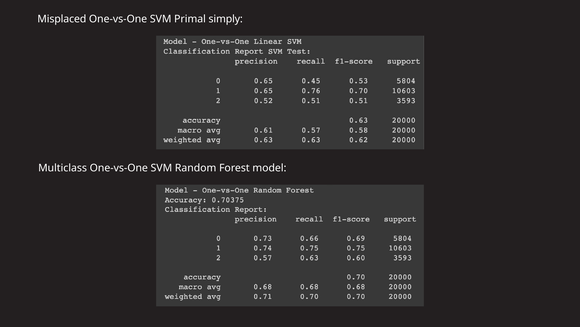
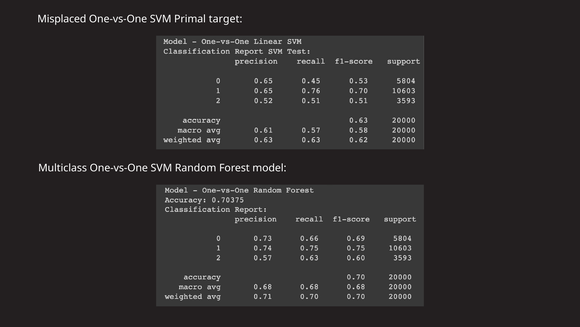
simply: simply -> target (226, 19)
